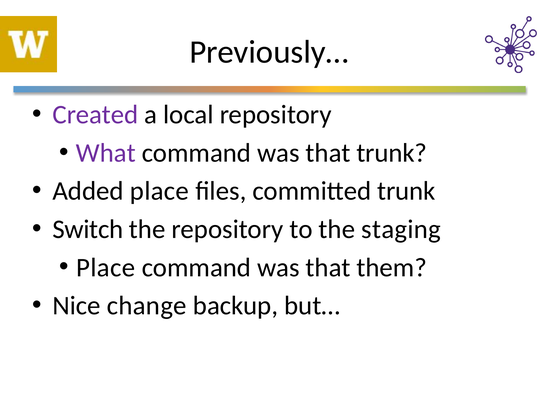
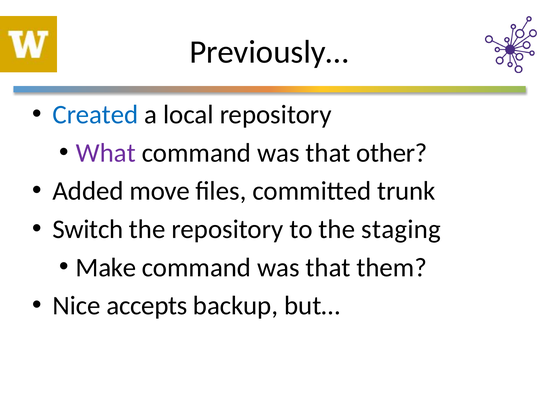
Created colour: purple -> blue (95, 115)
that trunk: trunk -> other (392, 153)
Added place: place -> move (160, 191)
Place: Place -> Make (106, 268)
change: change -> accepts (147, 306)
